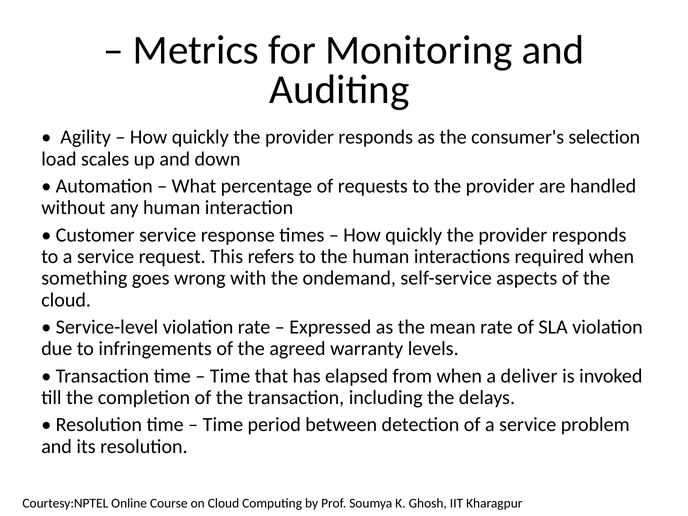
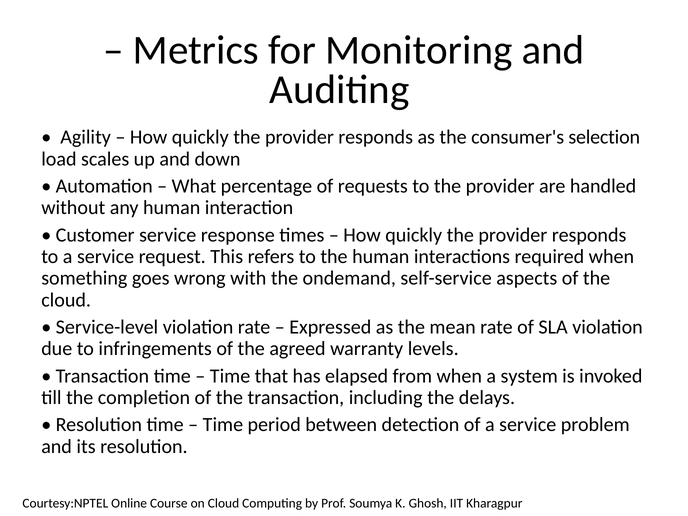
deliver: deliver -> system (529, 376)
